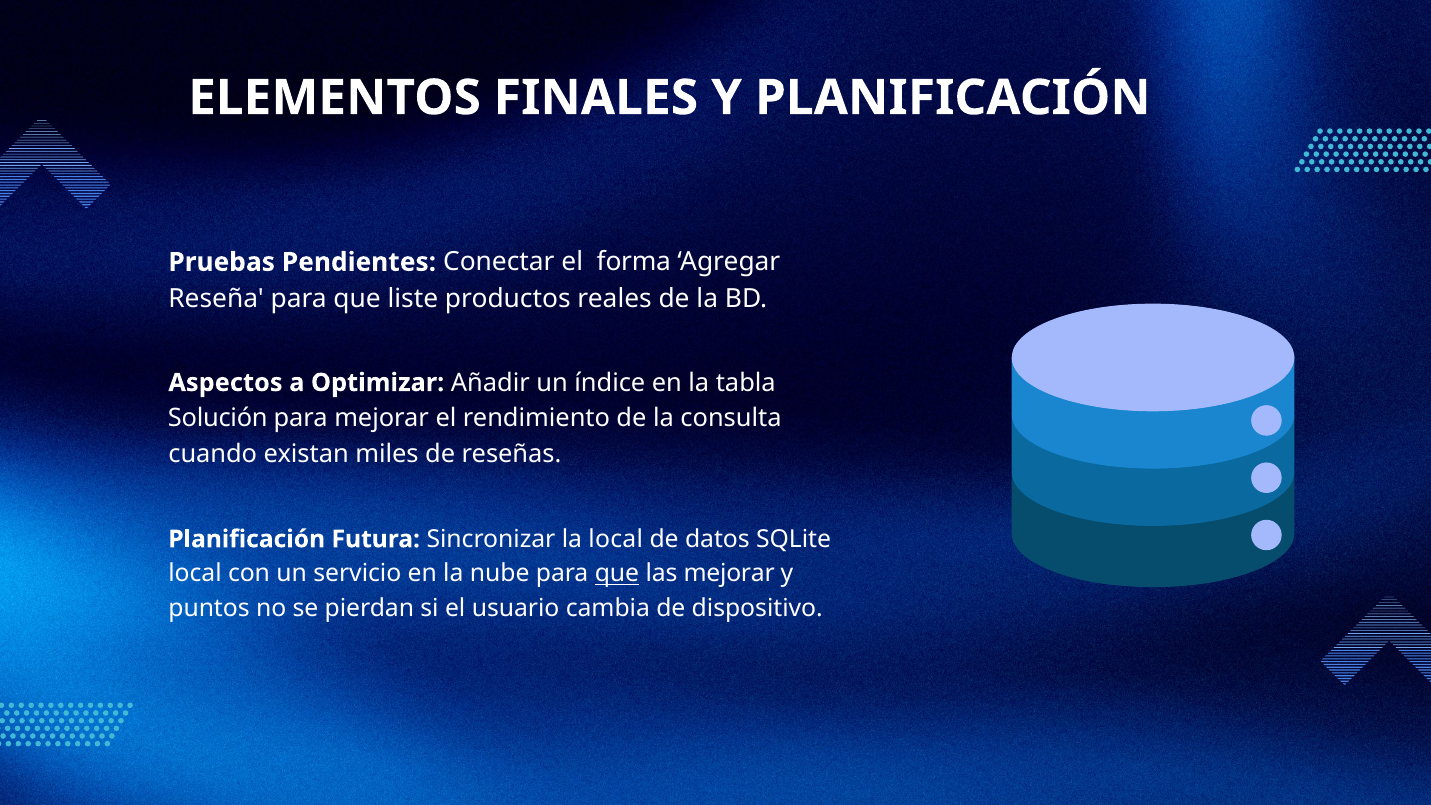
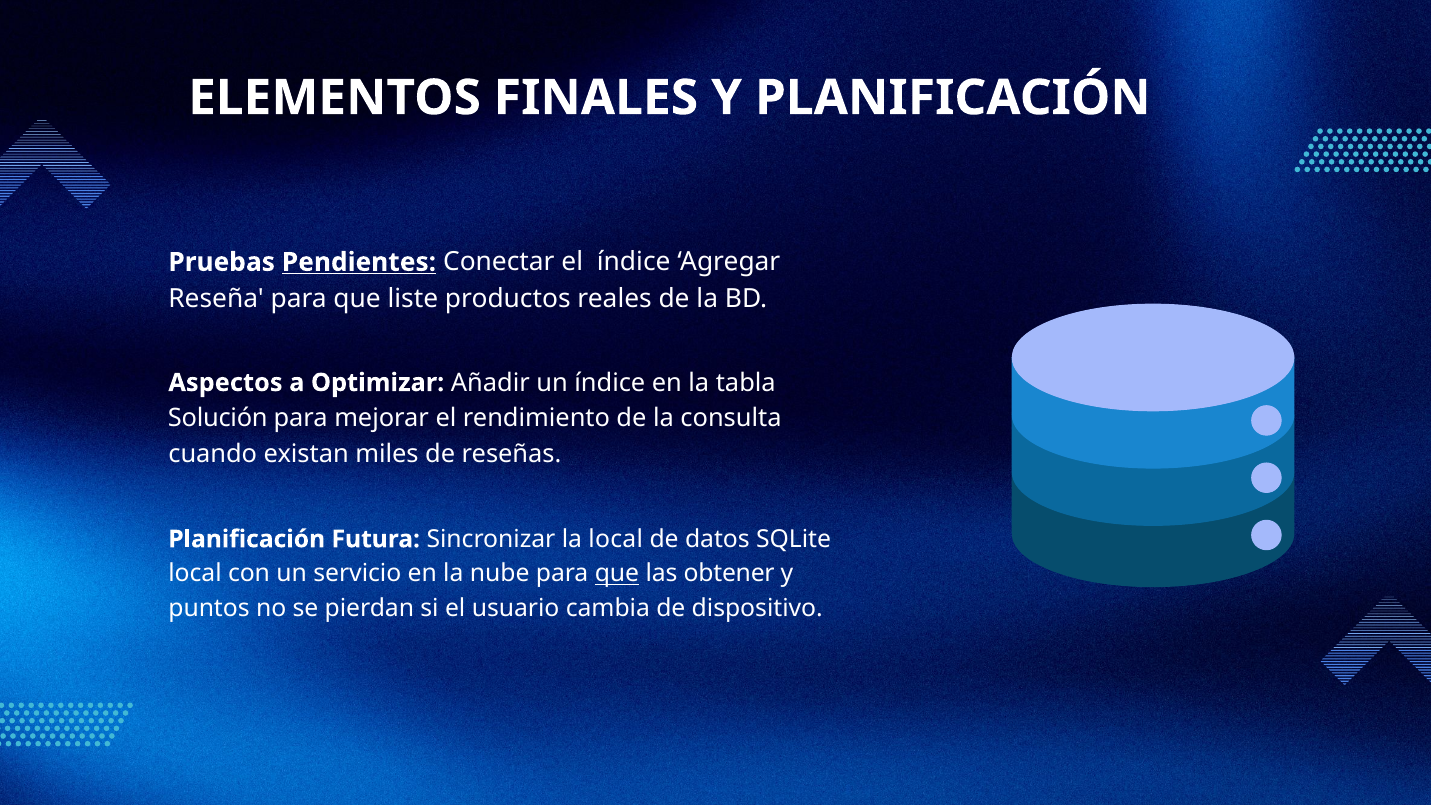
Pendientes underline: none -> present (359, 262)
el forma: forma -> índice (634, 262)
las mejorar: mejorar -> obtener (729, 574)
